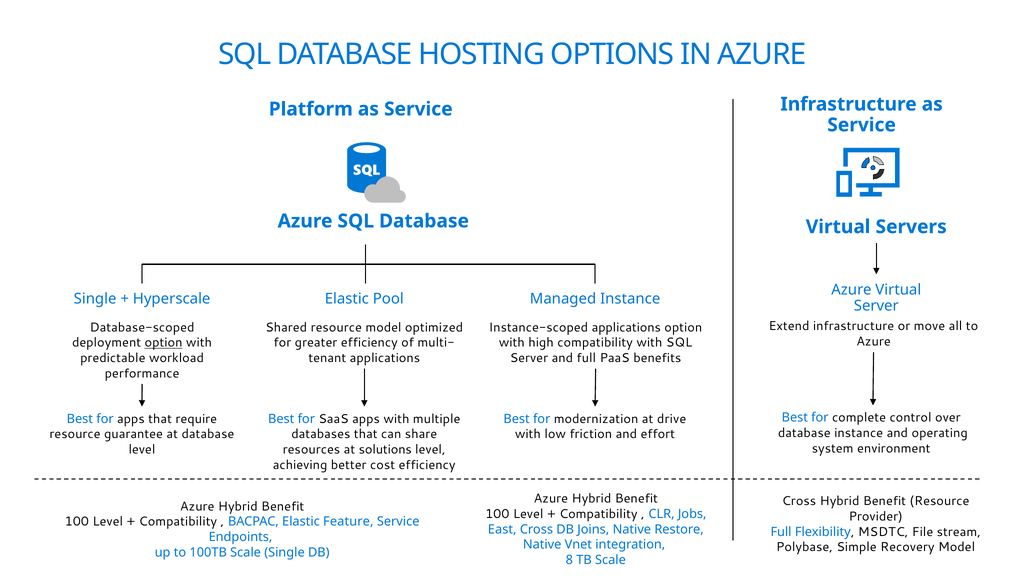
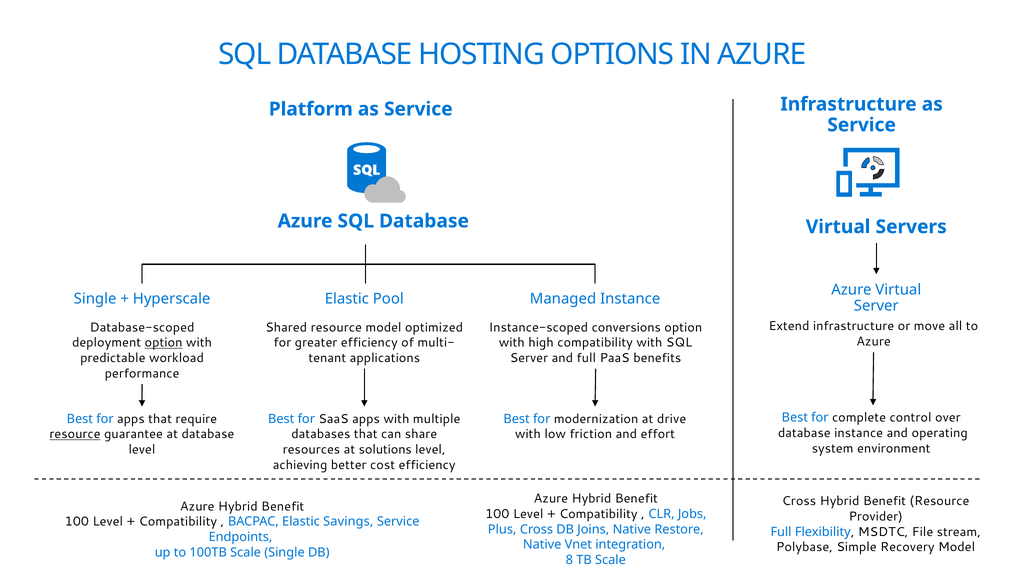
Instance-scoped applications: applications -> conversions (626, 327)
resource underline: none -> present (75, 434)
Feature: Feature -> Savings (348, 522)
East: East -> Plus (502, 529)
